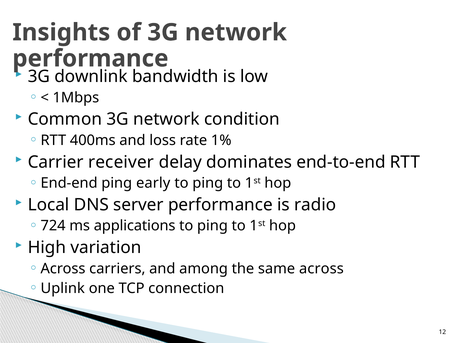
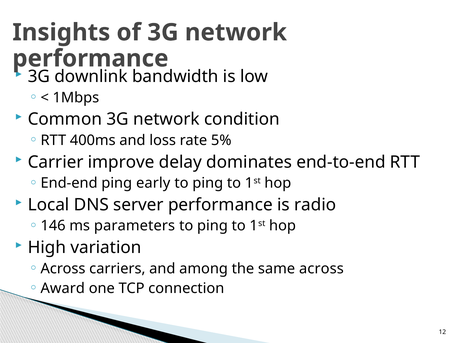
1%: 1% -> 5% (221, 140)
receiver: receiver -> improve (121, 162)
724: 724 -> 146 (53, 226)
applications: applications -> parameters (135, 226)
Uplink: Uplink -> Award (63, 288)
